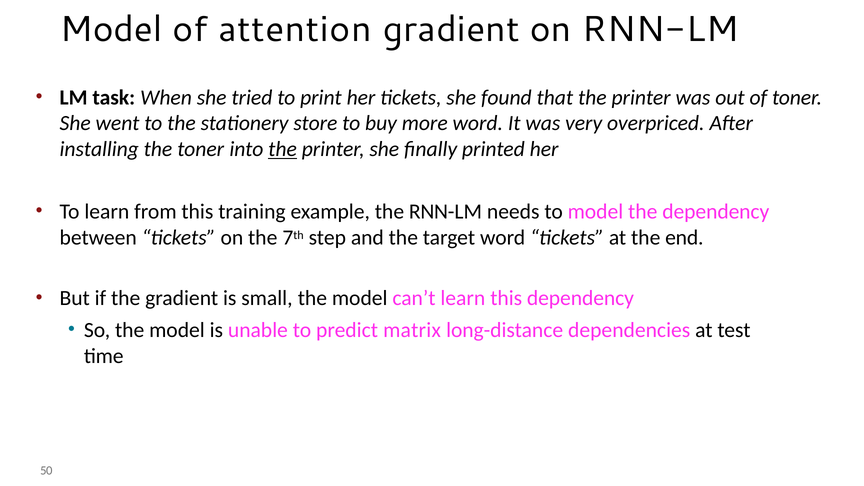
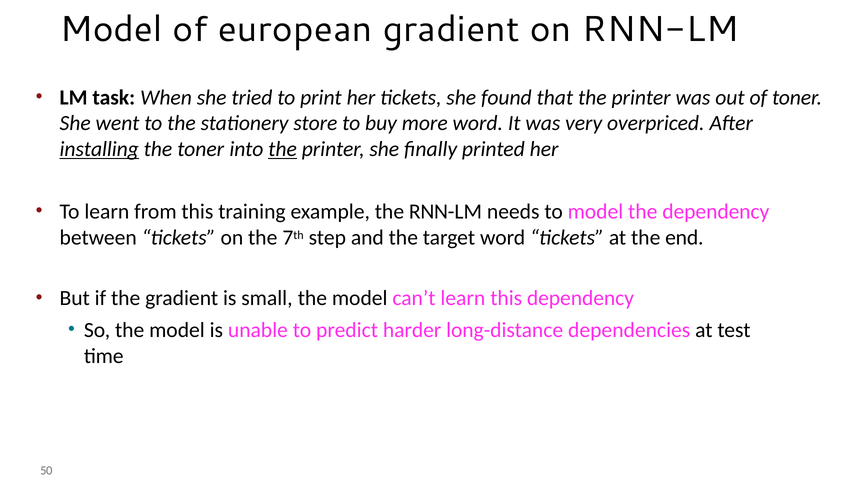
attention: attention -> european (295, 29)
installing underline: none -> present (99, 149)
matrix: matrix -> harder (412, 330)
